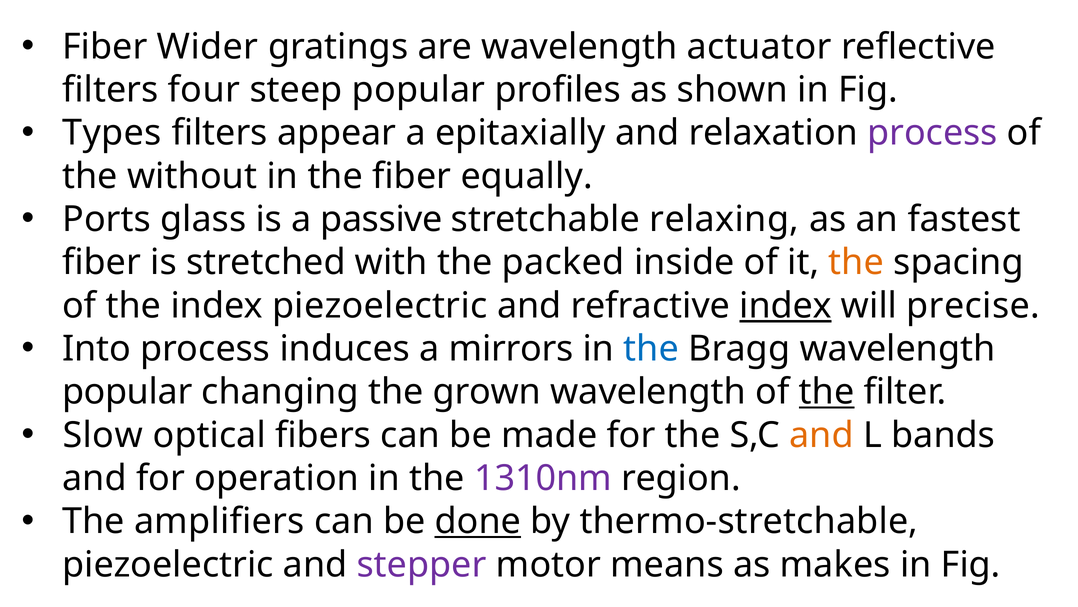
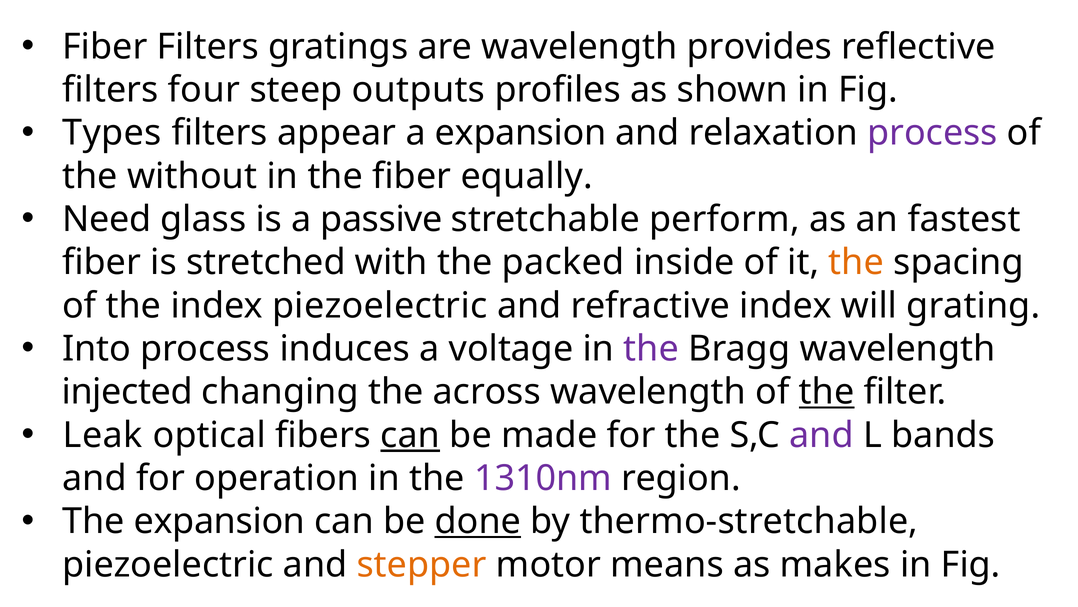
Fiber Wider: Wider -> Filters (208, 47)
actuator: actuator -> provides (759, 47)
steep popular: popular -> outputs (419, 90)
a epitaxially: epitaxially -> expansion (521, 133)
Ports: Ports -> Need (107, 219)
relaxing: relaxing -> perform (724, 219)
index underline: present -> none (786, 305)
precise: precise -> grating (973, 305)
mirrors: mirrors -> voltage (511, 349)
the colour: blue -> purple (651, 349)
popular: popular -> injected (127, 392)
grown: grown -> across (487, 392)
Slow: Slow -> Leak (103, 435)
can underline: none -> present (410, 435)
and colour: orange -> purple (822, 435)
The amplifiers: amplifiers -> expansion (220, 521)
stepper colour: purple -> orange (422, 564)
